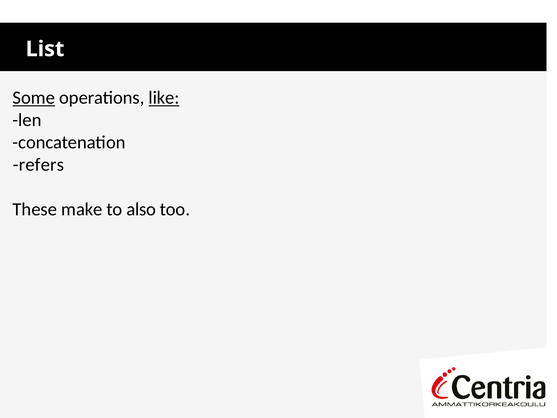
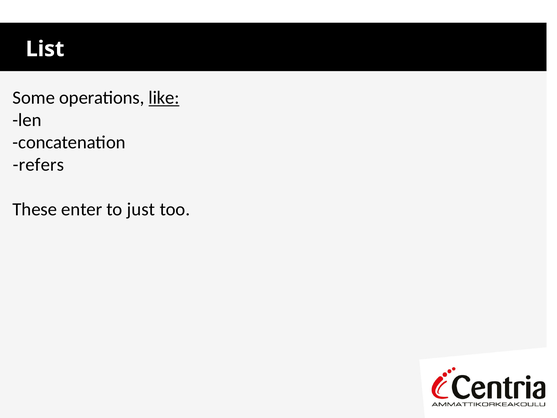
Some underline: present -> none (34, 98)
make: make -> enter (82, 209)
also: also -> just (141, 209)
